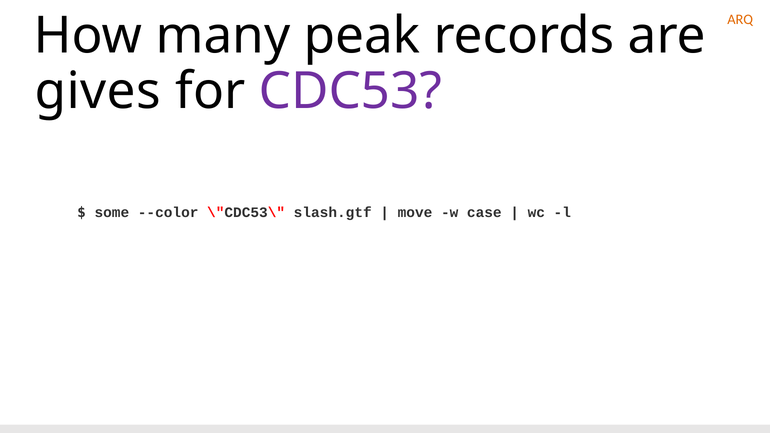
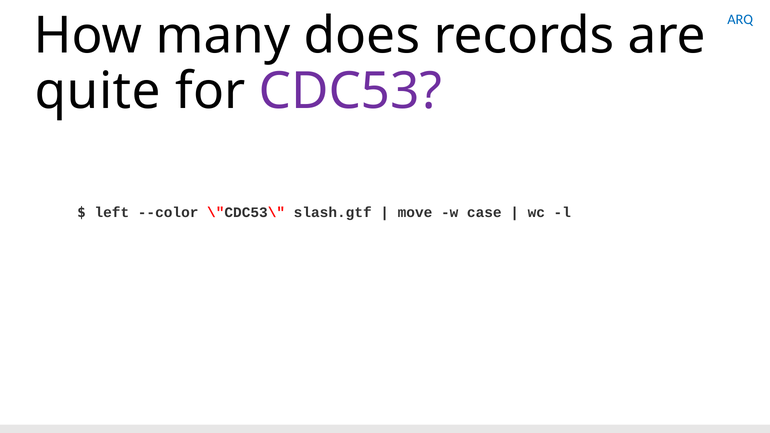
ARQ colour: orange -> blue (740, 19)
peak: peak -> does (362, 36)
gives: gives -> quite (98, 91)
some: some -> left (112, 212)
